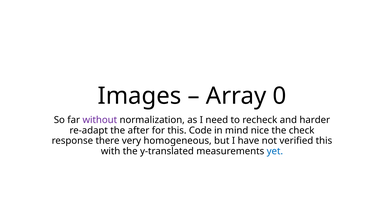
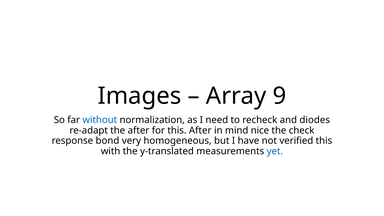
0: 0 -> 9 (279, 96)
without colour: purple -> blue (100, 120)
harder: harder -> diodes (315, 120)
this Code: Code -> After (200, 130)
there: there -> bond (107, 141)
